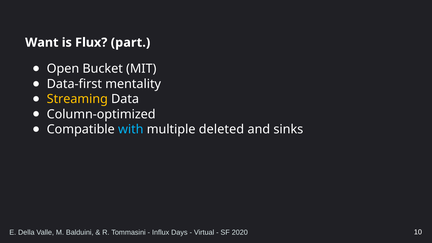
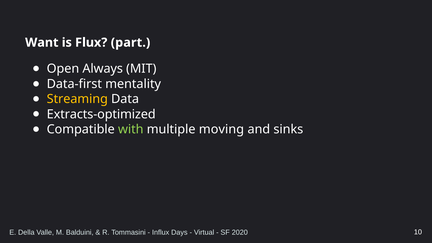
Bucket: Bucket -> Always (103, 69)
Column-optimized: Column-optimized -> Extracts-optimized (101, 114)
with colour: light blue -> light green (131, 129)
deleted: deleted -> moving (221, 129)
